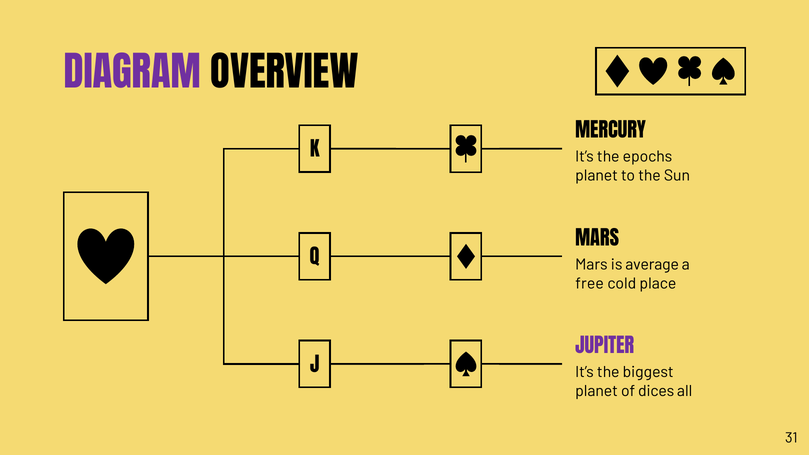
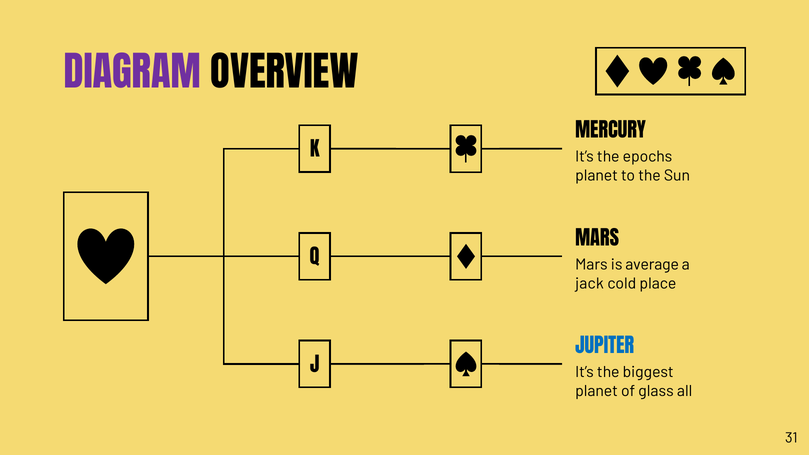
free: free -> jack (590, 283)
JUPITER colour: purple -> blue (605, 347)
dices: dices -> glass (656, 391)
